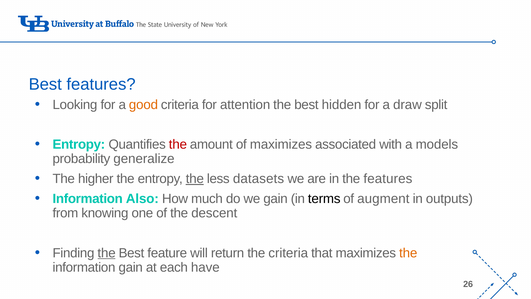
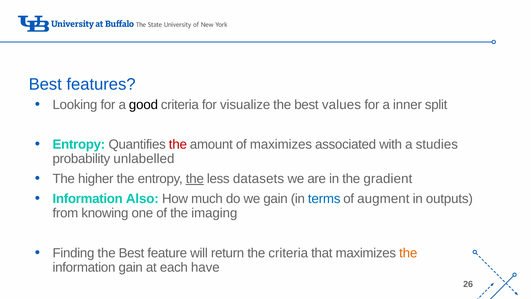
good colour: orange -> black (143, 105)
attention: attention -> visualize (245, 105)
hidden: hidden -> values (341, 105)
draw: draw -> inner (407, 105)
models: models -> studies (437, 144)
generalize: generalize -> unlabelled (144, 159)
the features: features -> gradient (388, 179)
terms colour: black -> blue (324, 199)
descent: descent -> imaging (214, 213)
the underline: present -> none (107, 253)
